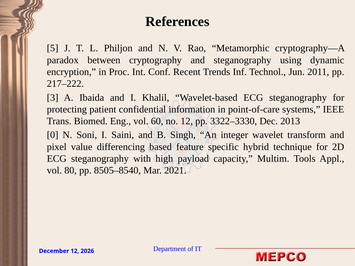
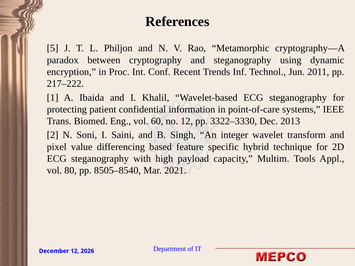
3: 3 -> 1 (53, 98)
0: 0 -> 2 (53, 135)
